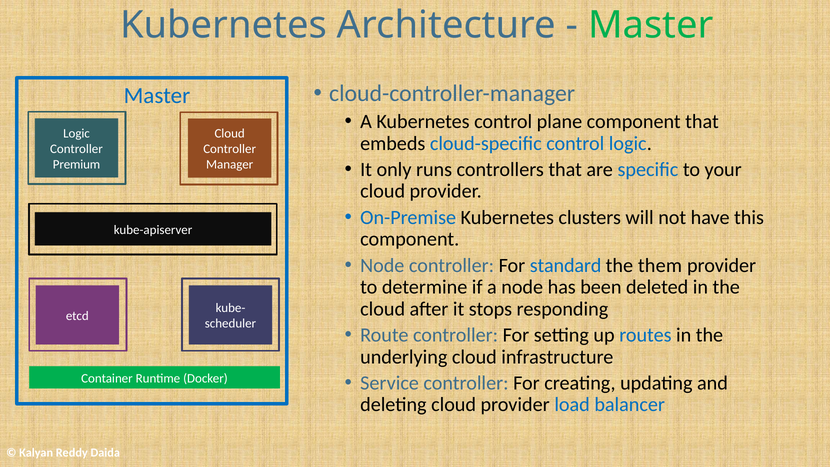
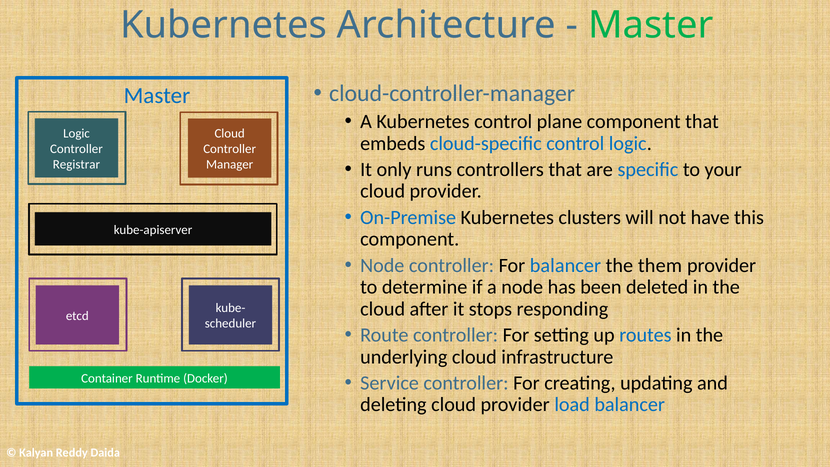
Premium: Premium -> Registrar (76, 164)
For standard: standard -> balancer (565, 265)
